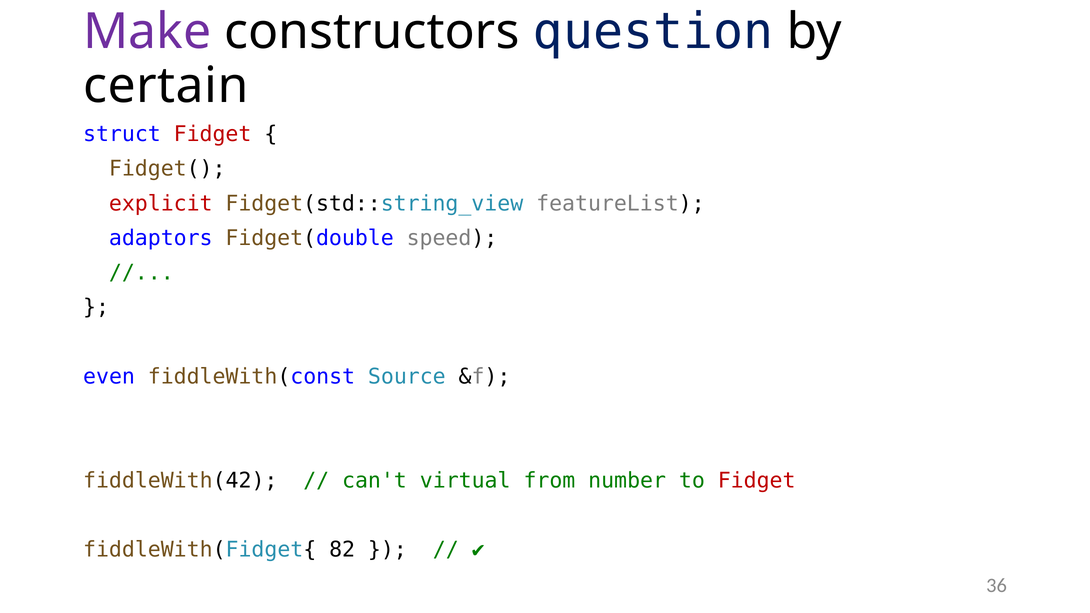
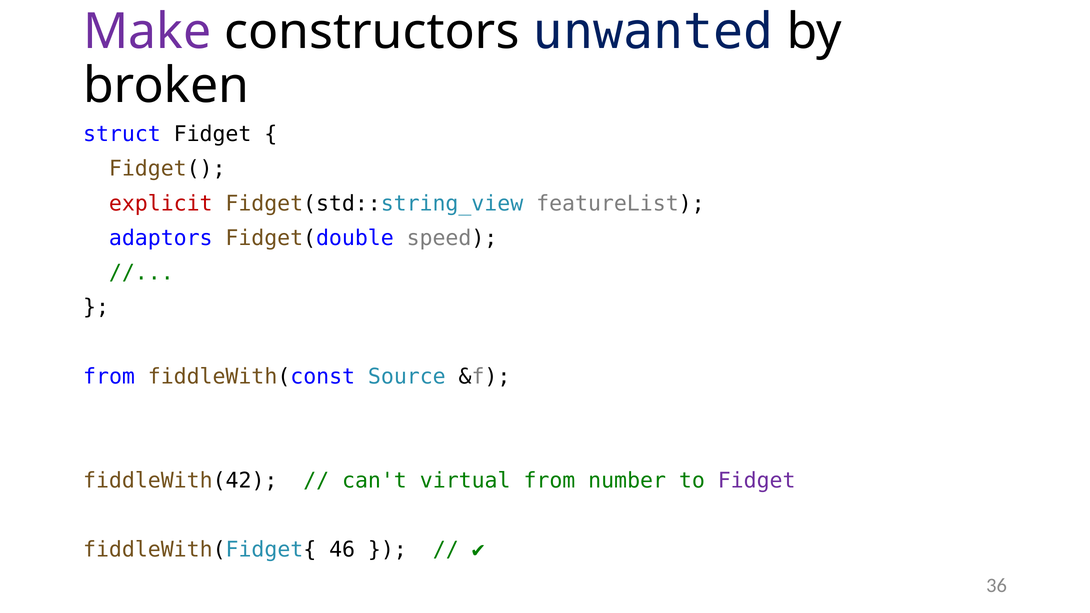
question: question -> unwanted (653, 32)
certain: certain -> broken (166, 86)
Fidget colour: red -> black (213, 134)
even: even -> from (109, 377)
Fidget colour: red -> purple (757, 481)
82: 82 -> 46 (342, 550)
